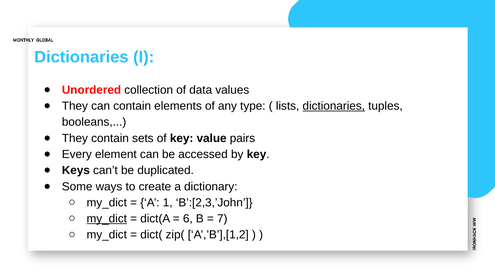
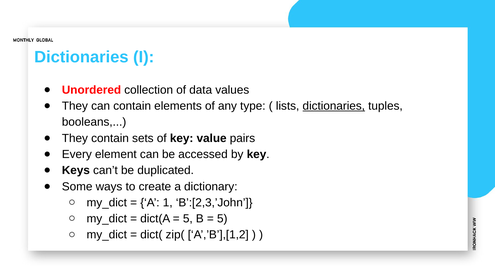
my_dict underline: present -> none (107, 219)
6: 6 -> 5 (188, 219)
7: 7 -> 5 (222, 219)
